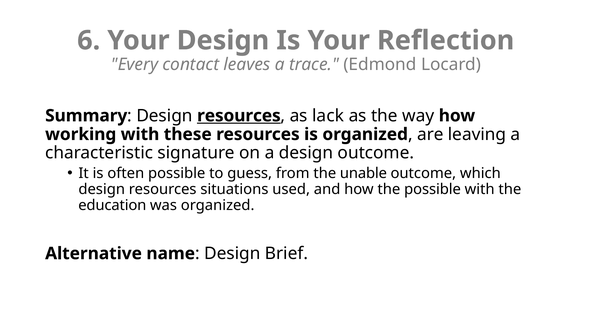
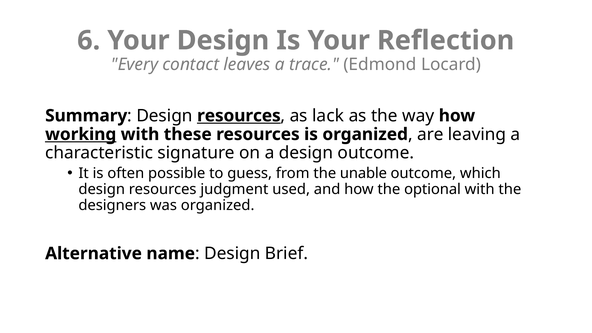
working underline: none -> present (81, 134)
situations: situations -> judgment (234, 189)
the possible: possible -> optional (433, 189)
education: education -> designers (112, 205)
